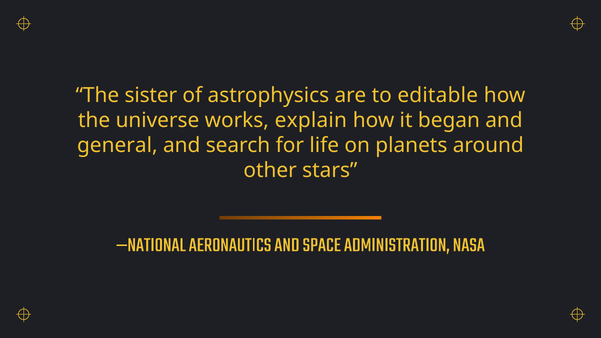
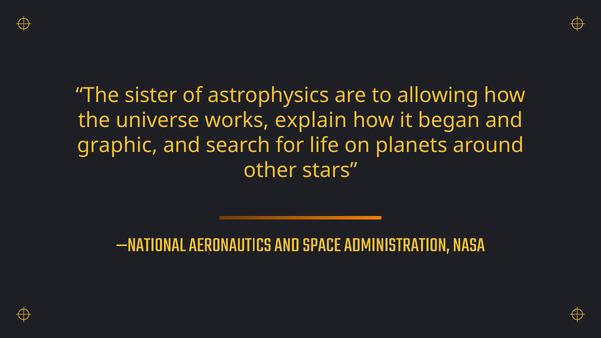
editable: editable -> allowing (438, 95)
general: general -> graphic (117, 146)
